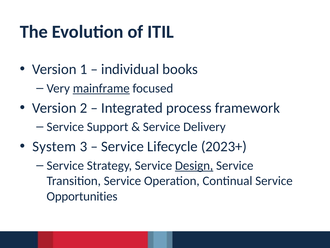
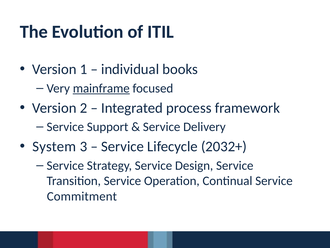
2023+: 2023+ -> 2032+ (224, 146)
Design underline: present -> none (194, 165)
Opportunities: Opportunities -> Commitment (82, 196)
